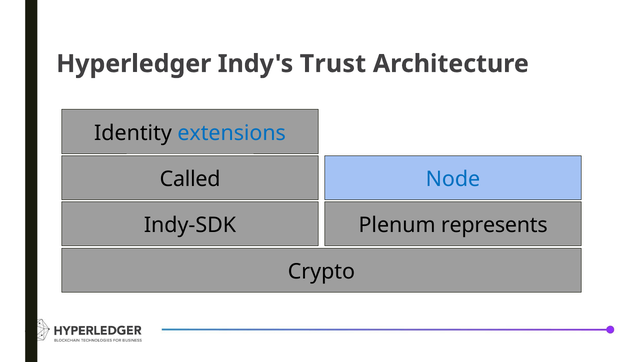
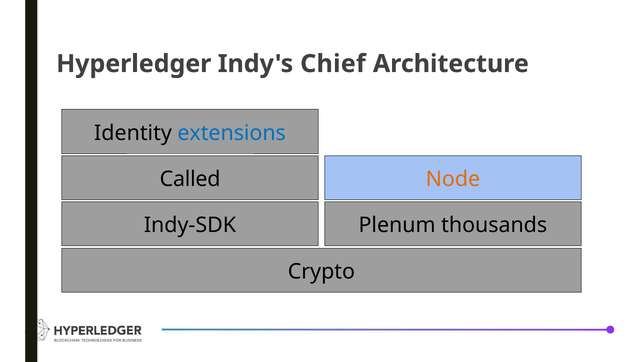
Trust: Trust -> Chief (333, 64)
Node colour: blue -> orange (453, 179)
represents: represents -> thousands (494, 225)
